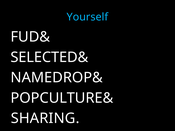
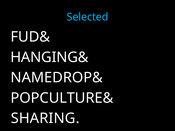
Yourself: Yourself -> Selected (88, 17)
SELECTED&: SELECTED& -> HANGING& (49, 57)
